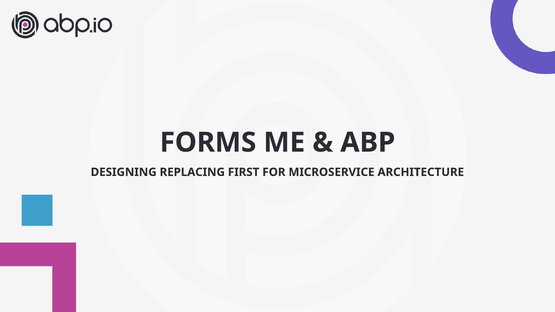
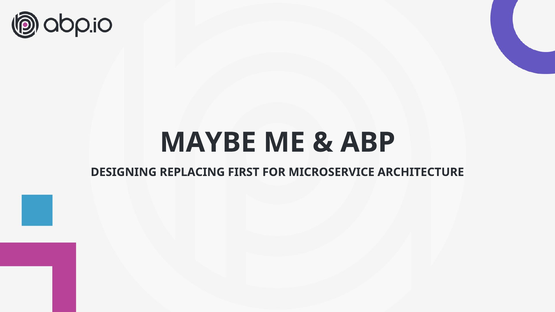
FORMS: FORMS -> MAYBE (208, 143)
